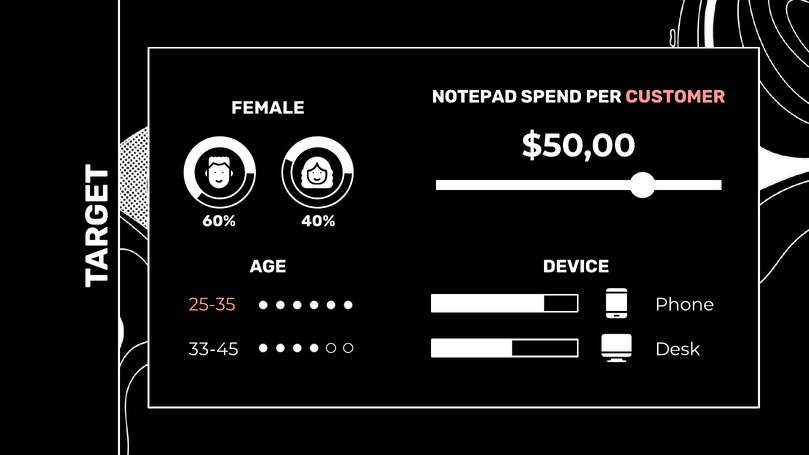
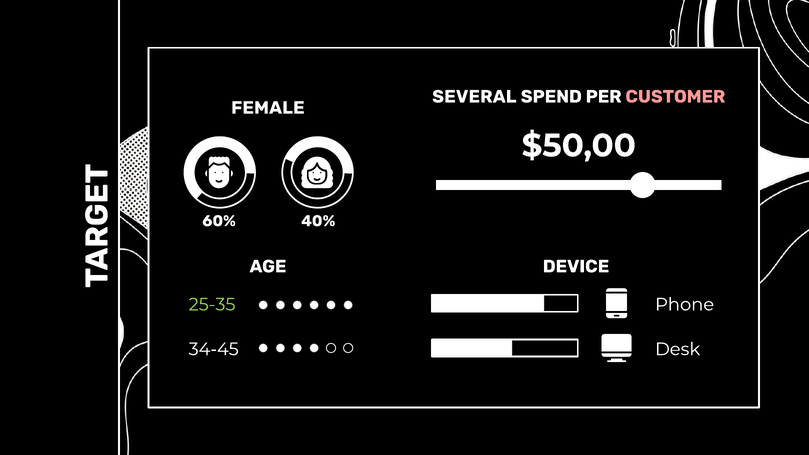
NOTEPAD: NOTEPAD -> SEVERAL (474, 97)
25-35 colour: pink -> light green (212, 305)
33-45: 33-45 -> 34-45 (214, 349)
